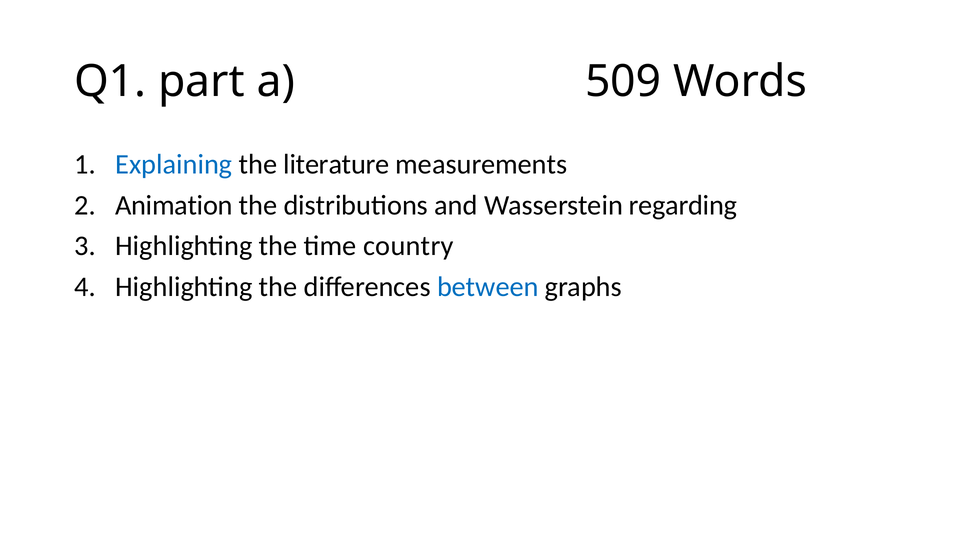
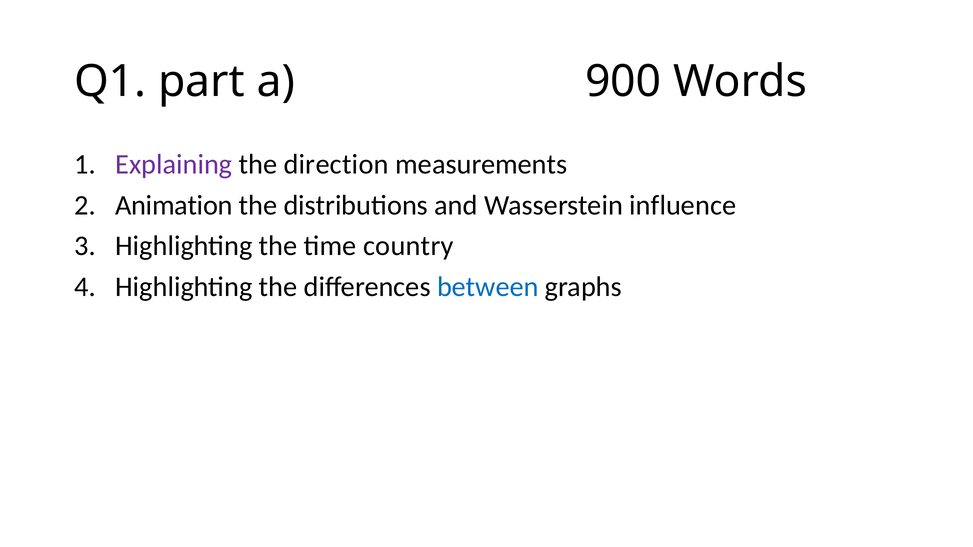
509: 509 -> 900 (623, 82)
Explaining colour: blue -> purple (174, 165)
literature: literature -> direction (336, 165)
regarding: regarding -> influence (683, 205)
